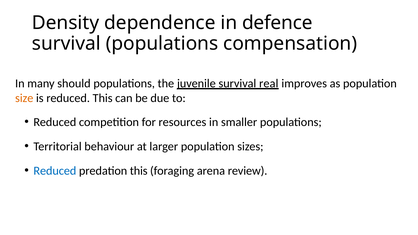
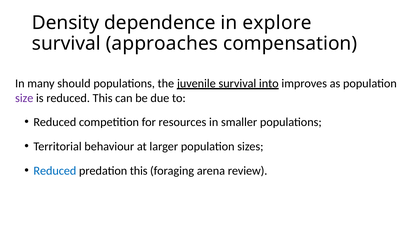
defence: defence -> explore (277, 23)
survival populations: populations -> approaches (162, 44)
real: real -> into (269, 83)
size colour: orange -> purple (24, 98)
